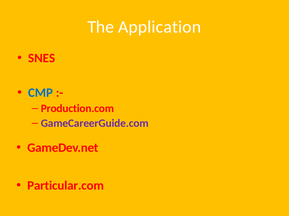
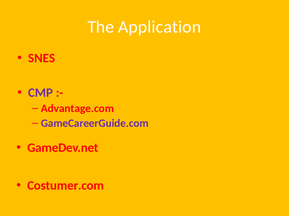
CMP colour: blue -> purple (41, 93)
Production.com: Production.com -> Advantage.com (77, 109)
Particular.com: Particular.com -> Costumer.com (66, 186)
